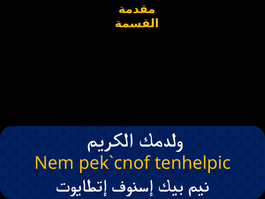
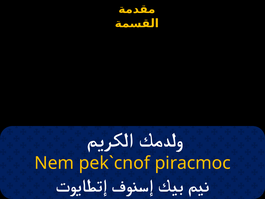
tenhelpic: tenhelpic -> piracmoc (193, 163)
